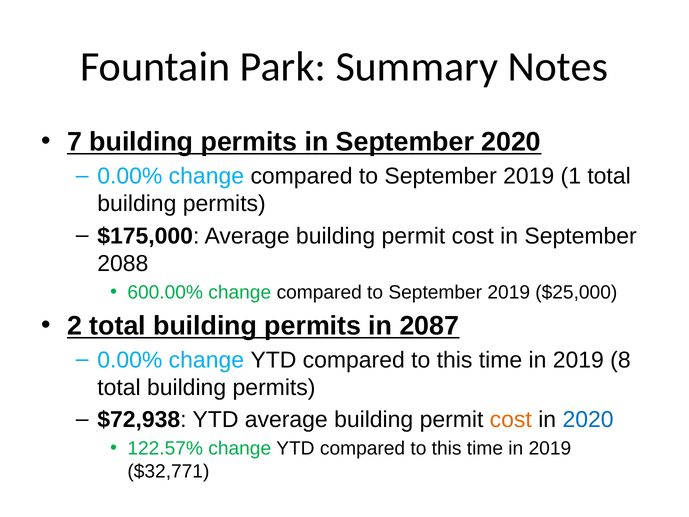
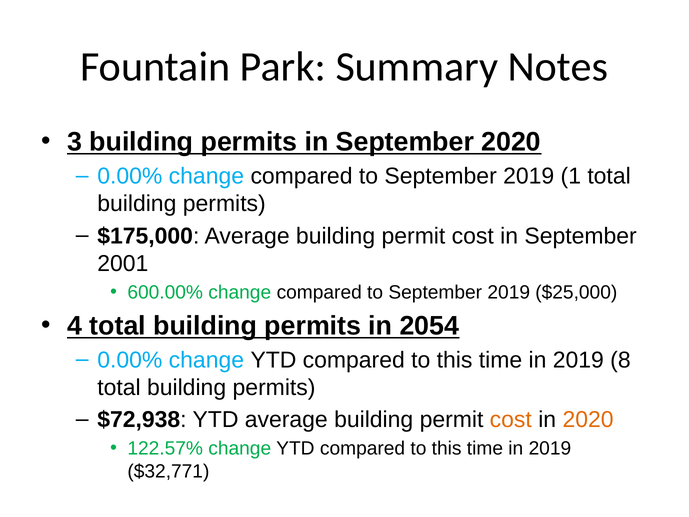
7: 7 -> 3 (75, 142)
2088: 2088 -> 2001 (123, 263)
2: 2 -> 4 (75, 326)
2087: 2087 -> 2054 (429, 326)
2020 colour: blue -> orange (588, 420)
